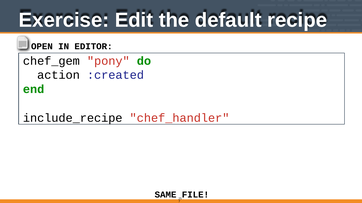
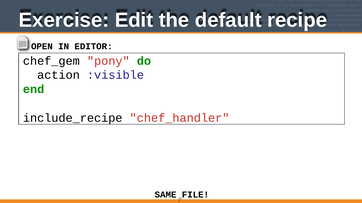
:created: :created -> :visible (115, 75)
